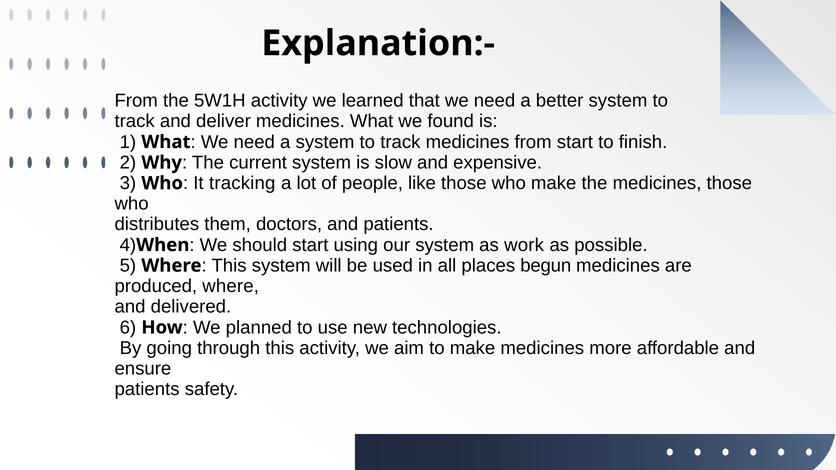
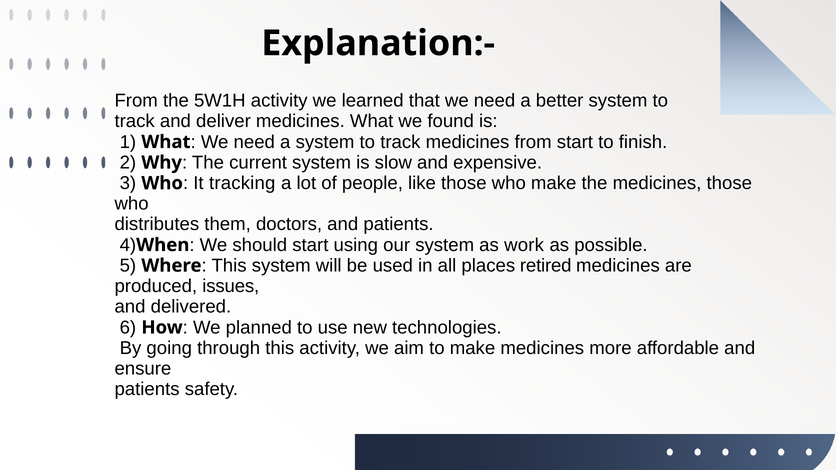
begun: begun -> retired (546, 266)
produced where: where -> issues (231, 286)
